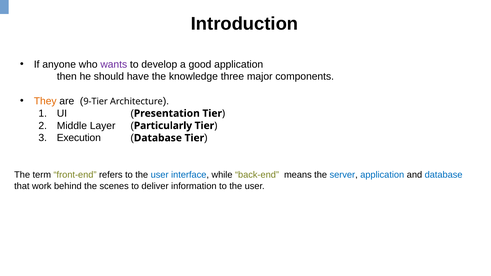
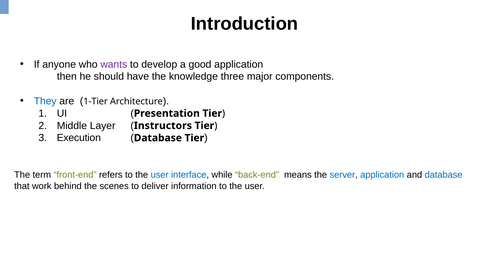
They colour: orange -> blue (45, 101)
9-Tier: 9-Tier -> 1-Tier (96, 102)
Particularly: Particularly -> Instructors (163, 126)
